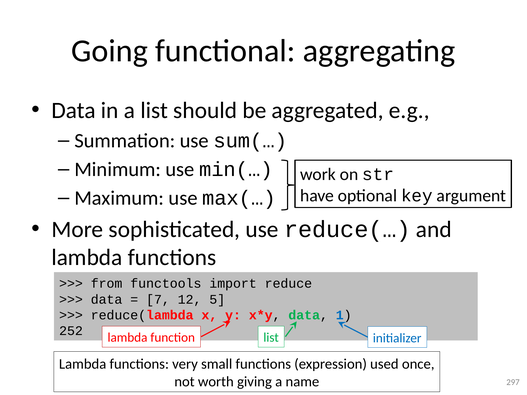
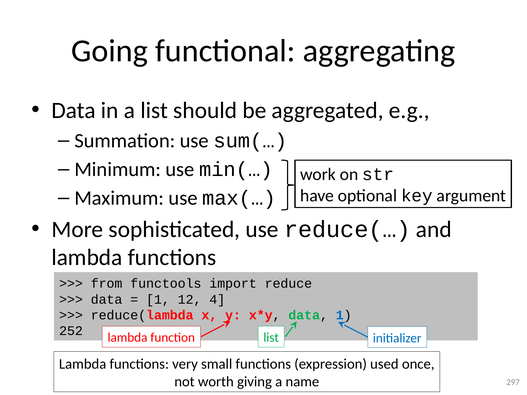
7: 7 -> 1 (158, 300)
5: 5 -> 4 (217, 300)
